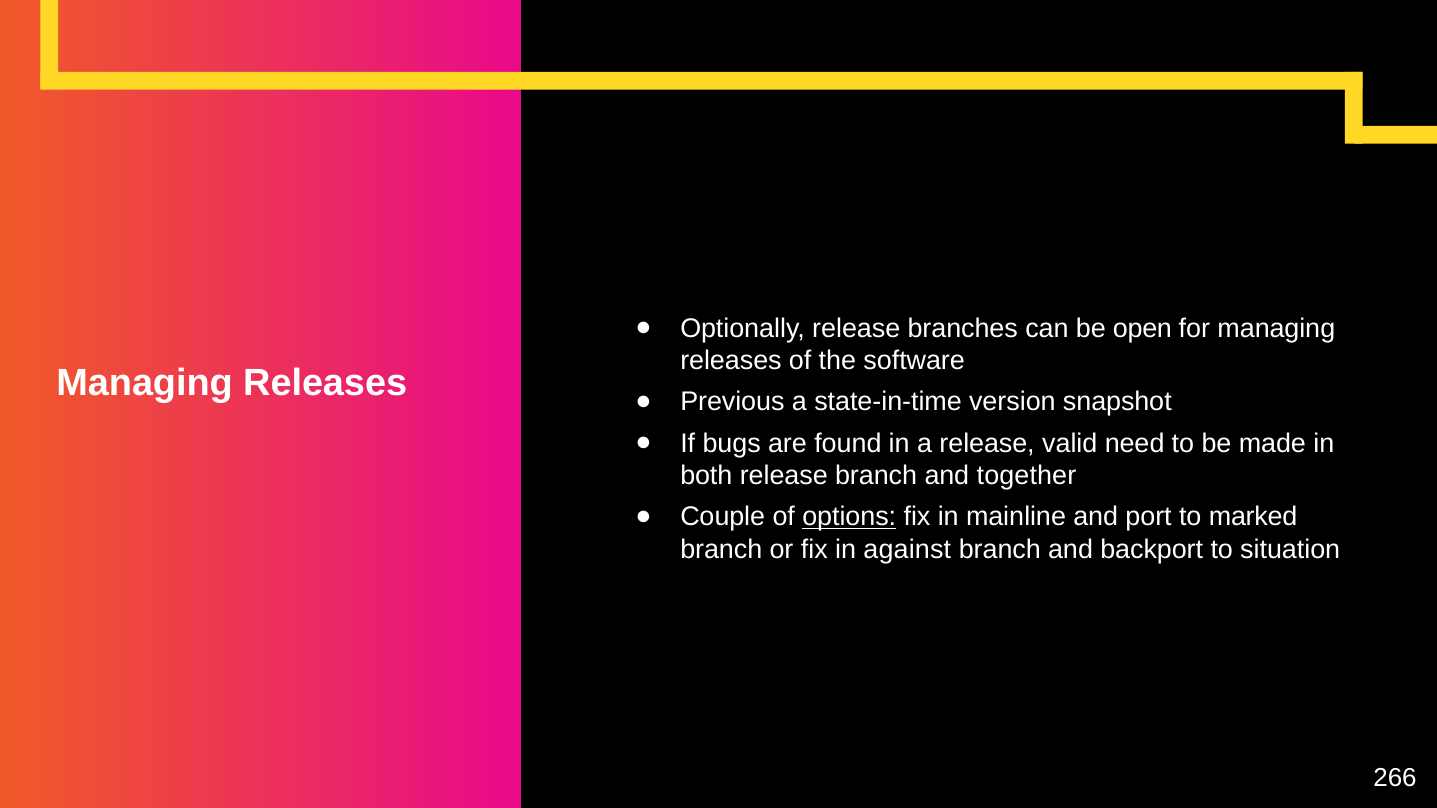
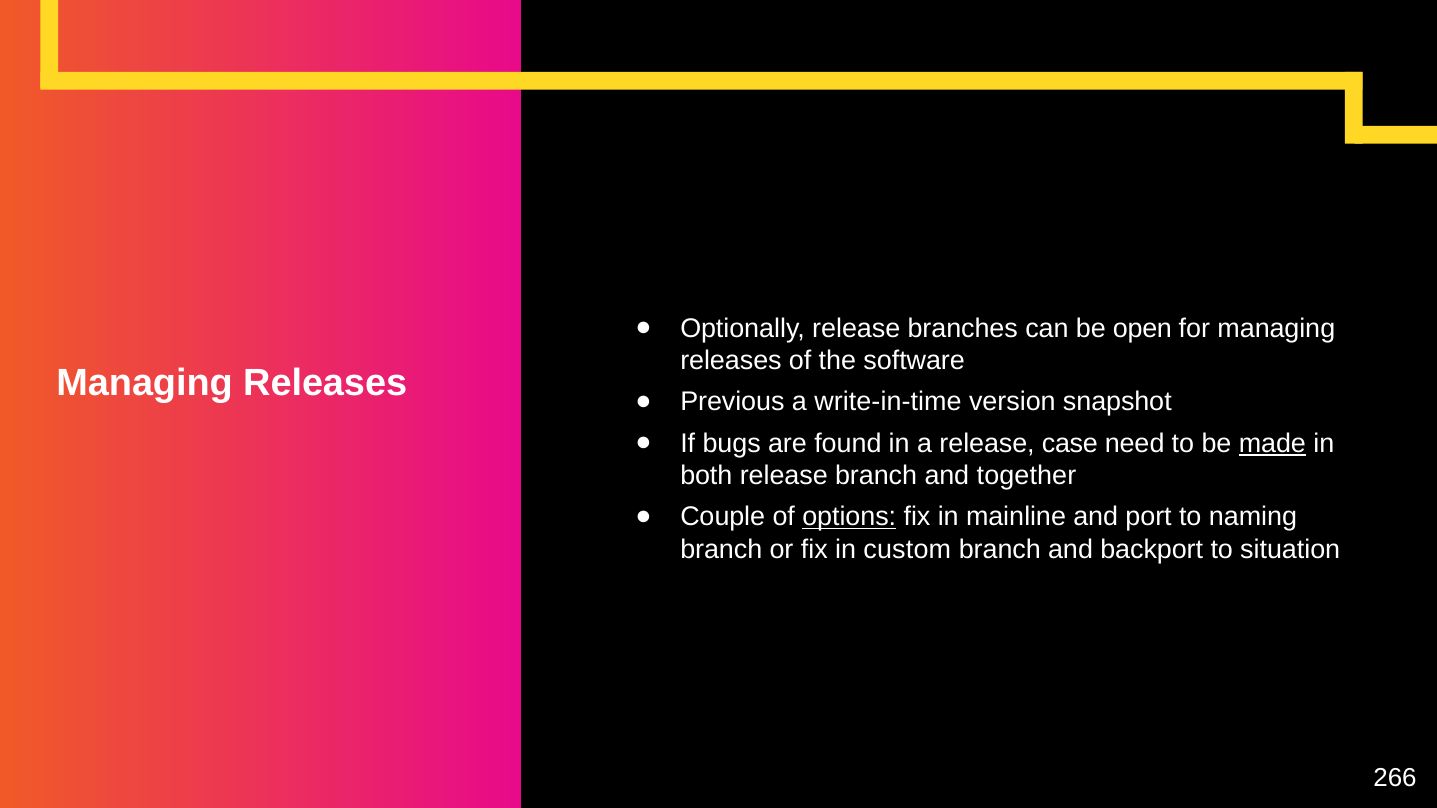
state-in-time: state-in-time -> write-in-time (888, 402)
valid: valid -> case (1070, 444)
made underline: none -> present (1272, 444)
marked: marked -> naming (1253, 517)
against: against -> custom (907, 549)
